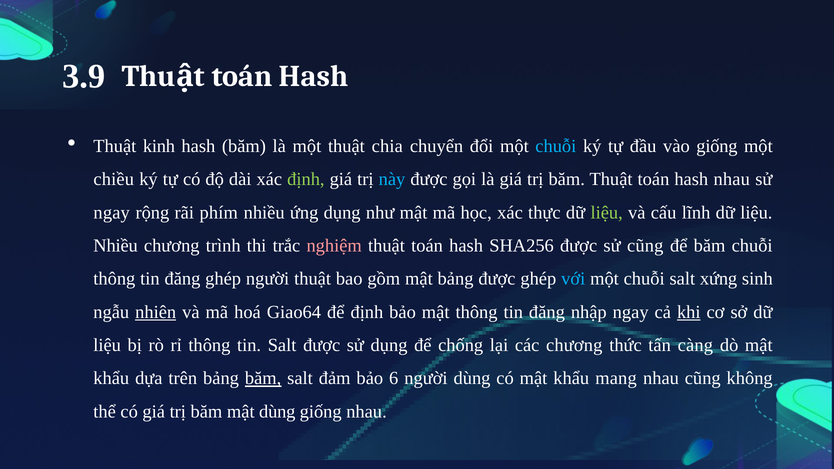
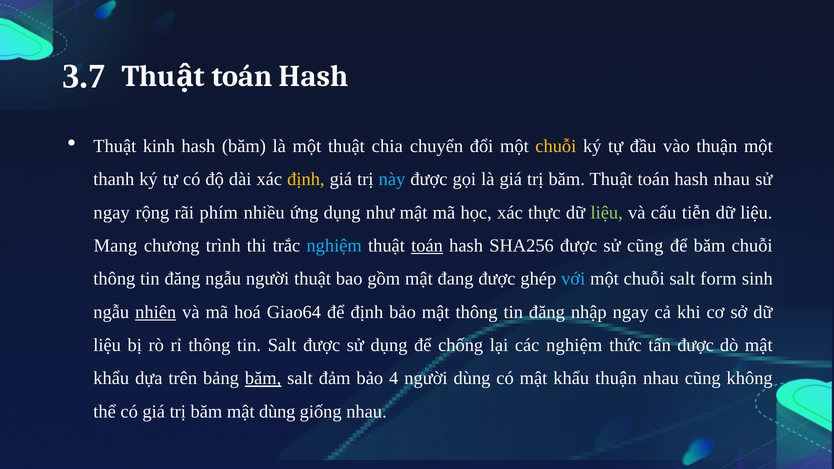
3.9: 3.9 -> 3.7 (84, 76)
chuỗi colour: light blue -> yellow (556, 146)
vào giống: giống -> thuận (717, 146)
chiều: chiều -> thanh (114, 179)
định colour: light green -> yellow (306, 179)
lĩnh: lĩnh -> tiễn (696, 213)
Nhiều: Nhiều -> Mang (115, 246)
nghiệm colour: pink -> light blue (334, 246)
toán underline: none -> present (427, 246)
đăng ghép: ghép -> ngẫu (223, 279)
mật bảng: bảng -> đang (456, 279)
xứng: xứng -> form (718, 279)
khi underline: present -> none (689, 312)
các chương: chương -> nghiệm (574, 345)
tấn càng: càng -> được (696, 345)
6: 6 -> 4 (394, 378)
khẩu mang: mang -> thuận (616, 378)
